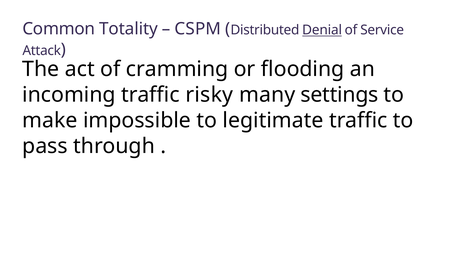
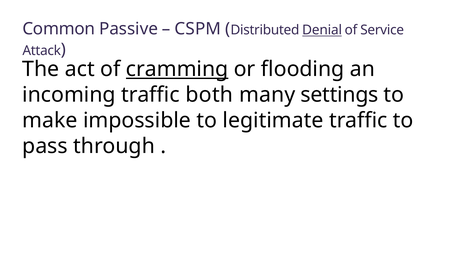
Totality: Totality -> Passive (129, 29)
cramming underline: none -> present (177, 69)
risky: risky -> both (209, 95)
